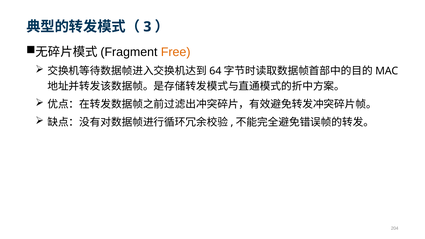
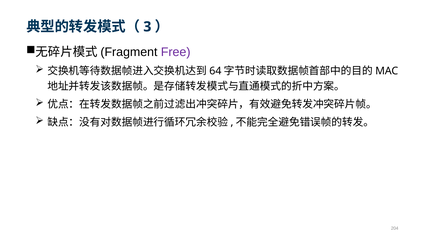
Free colour: orange -> purple (176, 52)
